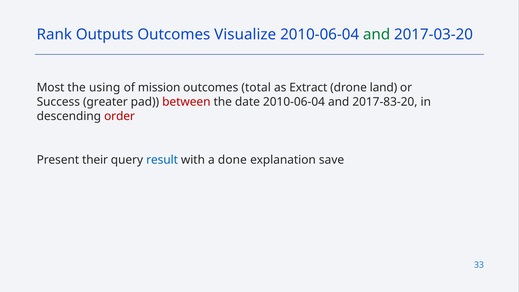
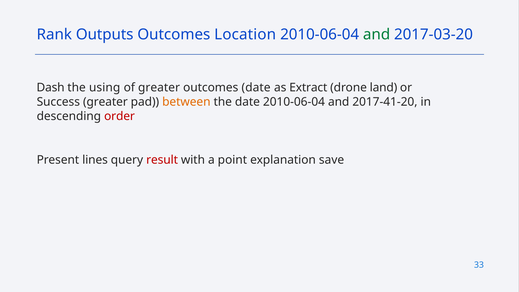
Visualize: Visualize -> Location (245, 35)
Most: Most -> Dash (51, 88)
of mission: mission -> greater (159, 88)
outcomes total: total -> date (256, 88)
between colour: red -> orange (186, 102)
2017-83-20: 2017-83-20 -> 2017-41-20 (385, 102)
their: their -> lines (95, 160)
result colour: blue -> red (162, 160)
done: done -> point (232, 160)
